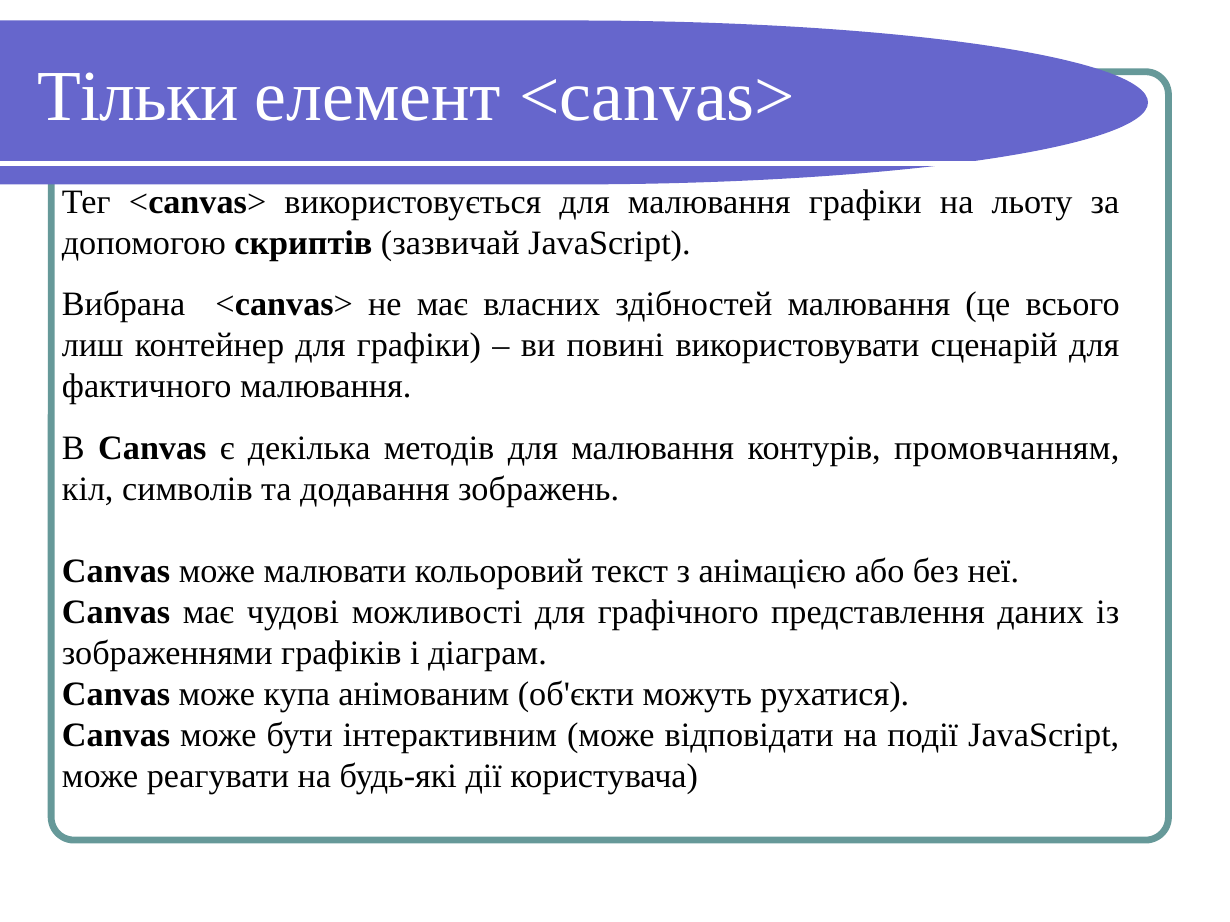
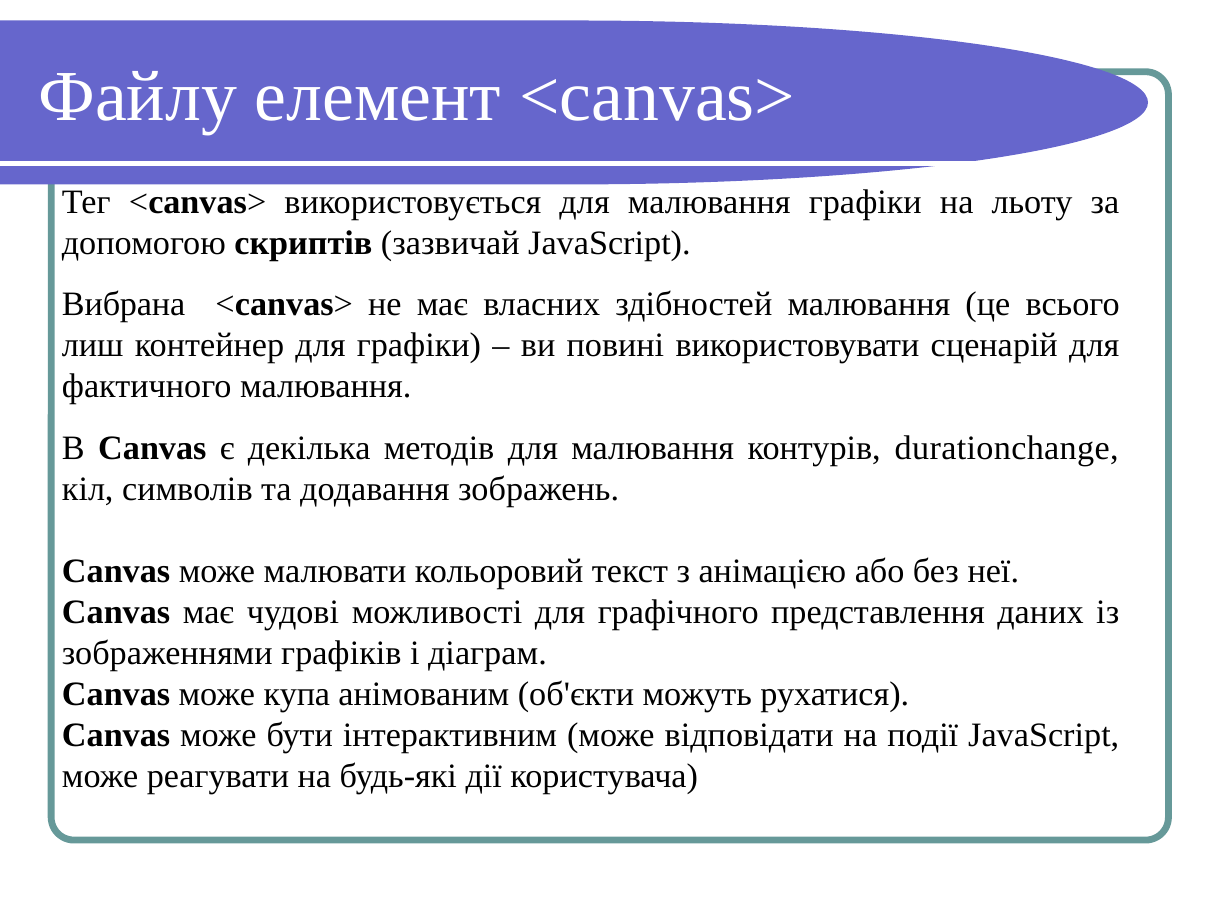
Тільки: Тільки -> Файлу (138, 97)
промовчанням: промовчанням -> durationchange (1007, 448)
